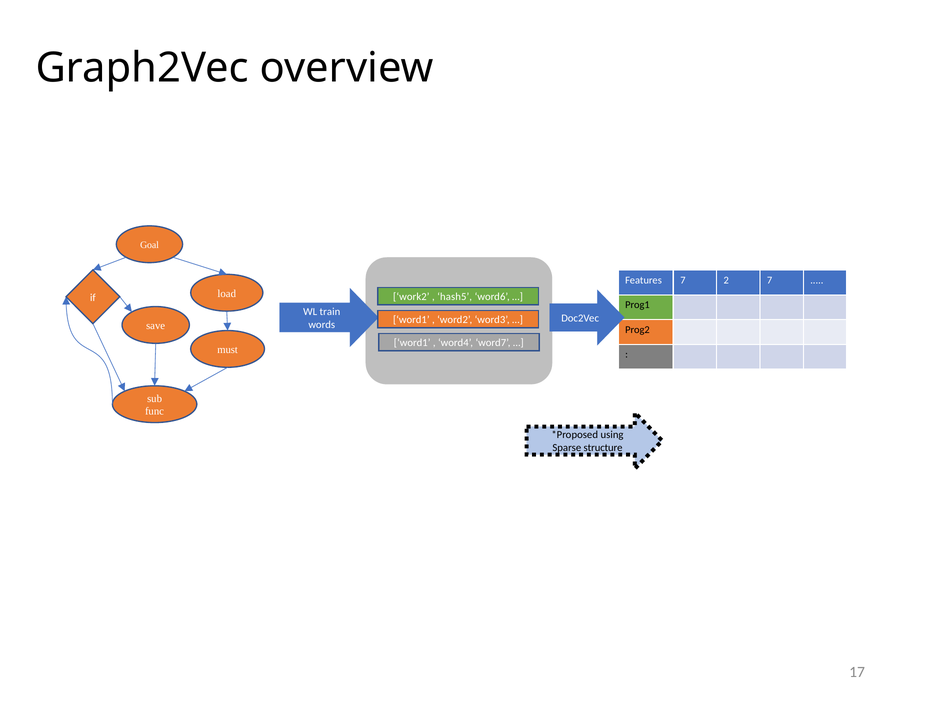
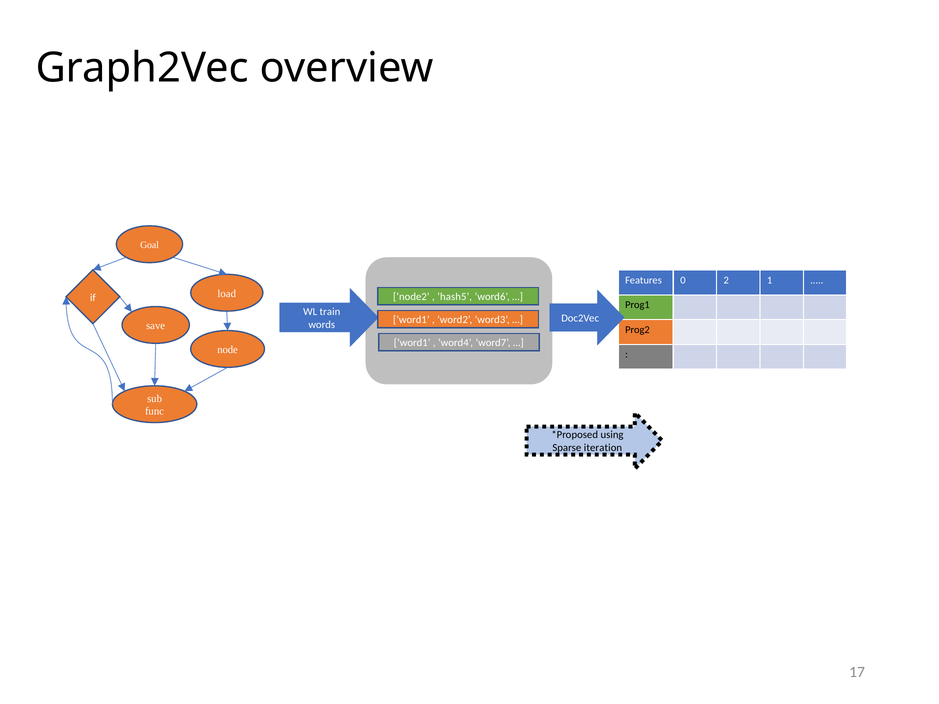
Features 7: 7 -> 0 (683, 280)
2 7: 7 -> 1 (770, 280)
work2: work2 -> node2 (411, 297)
must: must -> node (228, 350)
structure: structure -> iteration (603, 448)
